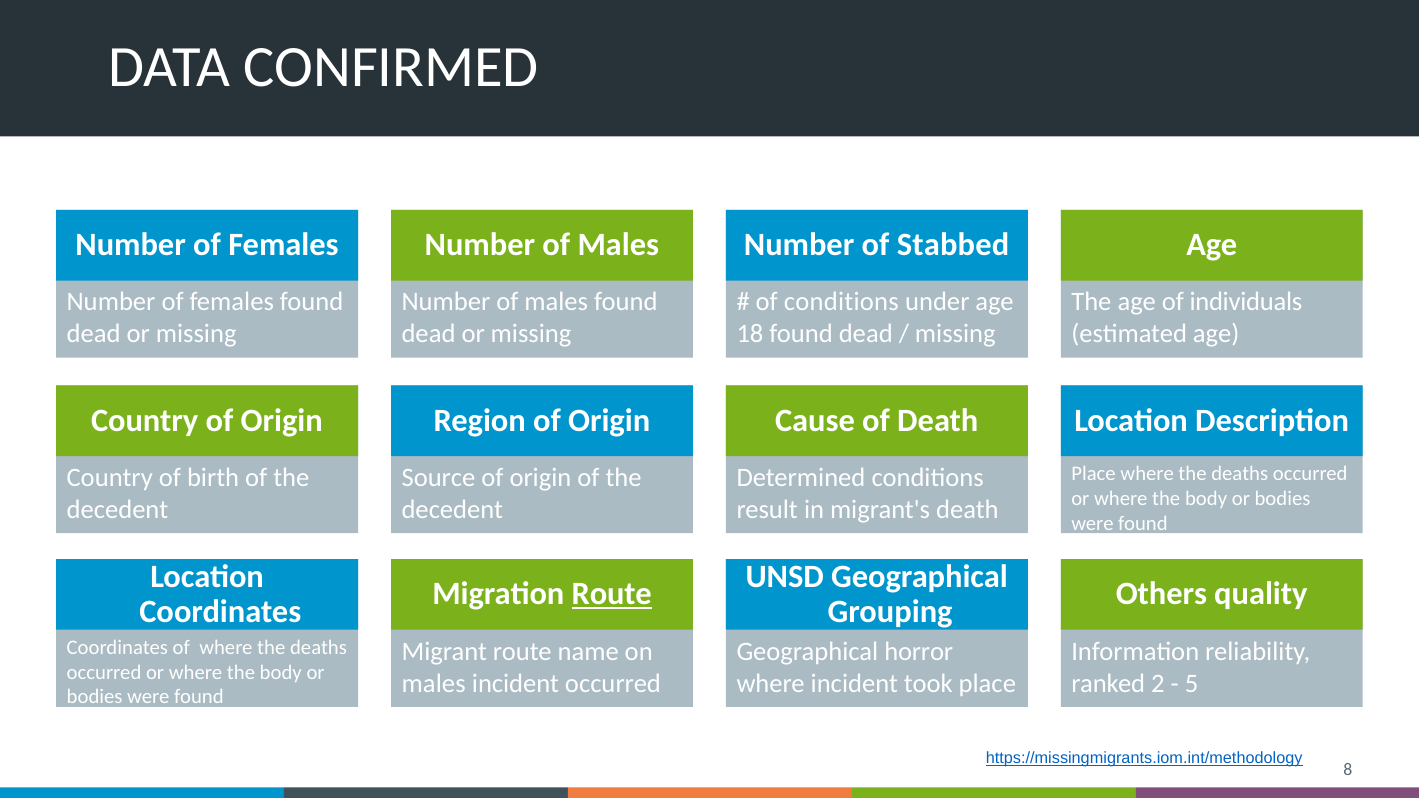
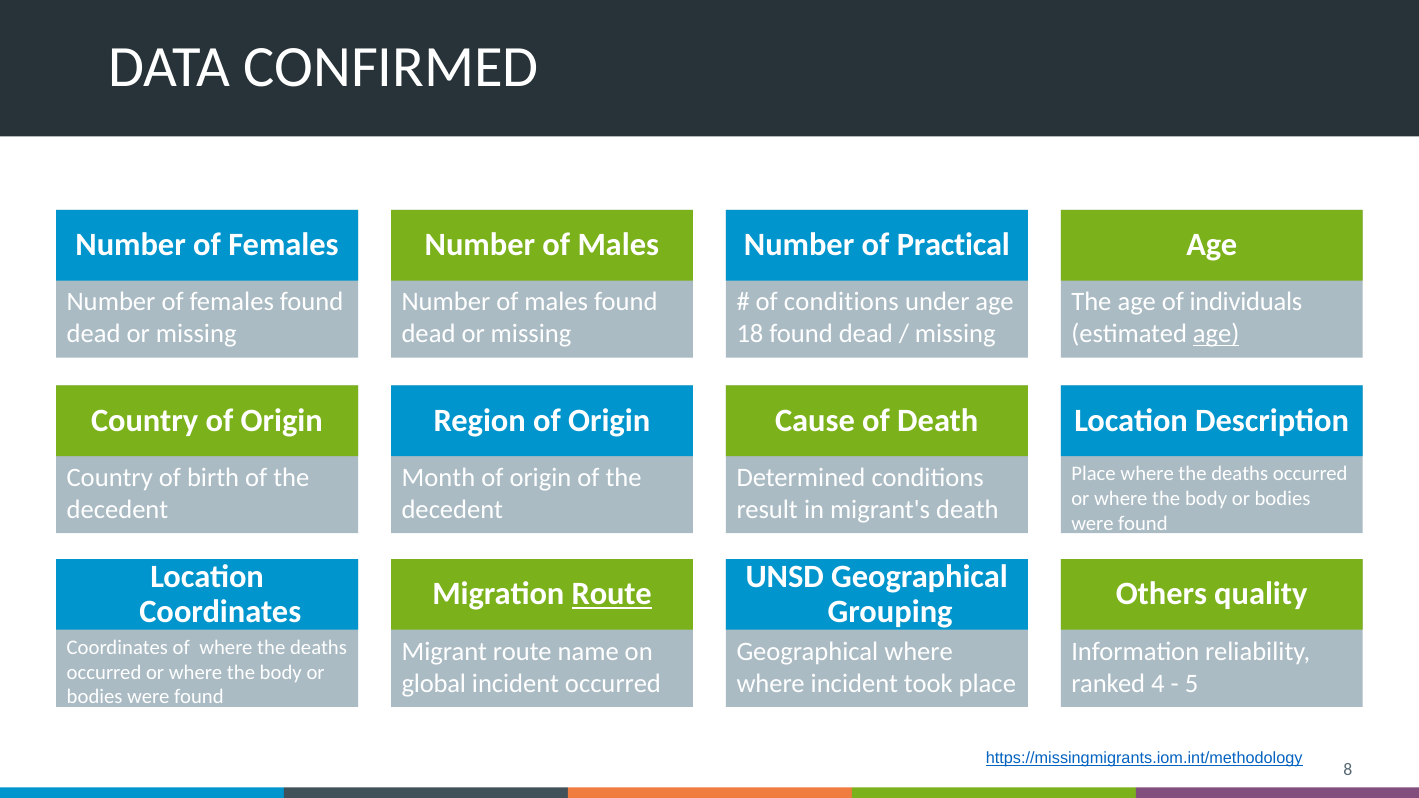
Stabbed: Stabbed -> Practical (953, 245)
age underline: none -> present (1216, 334)
Source: Source -> Month (438, 478)
Geographical horror: horror -> where (919, 652)
males: males -> global (434, 683)
2: 2 -> 4 (1158, 683)
